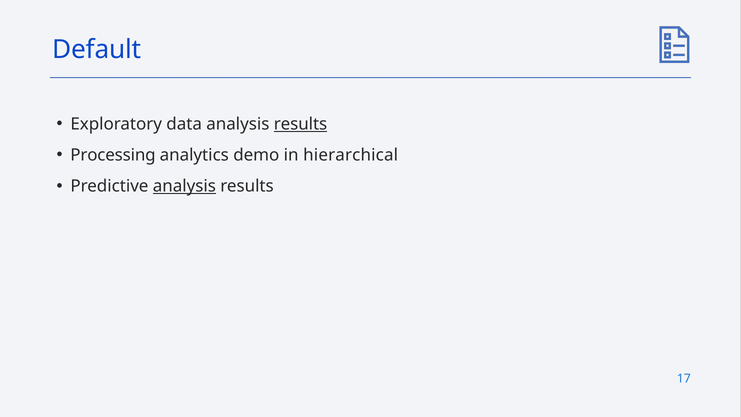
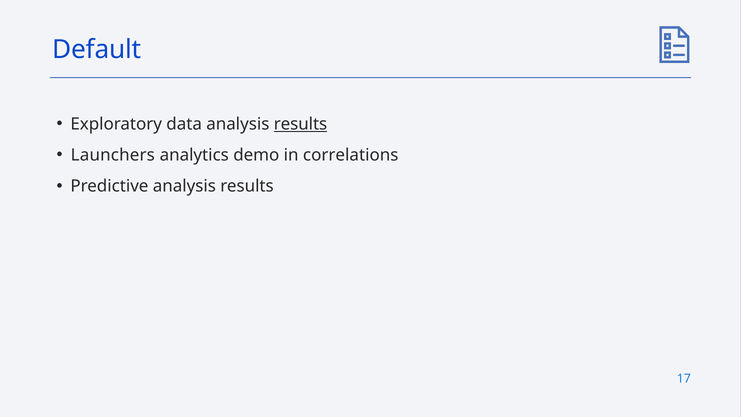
Processing: Processing -> Launchers (113, 155)
hierarchical: hierarchical -> correlations (351, 155)
analysis underline: present -> none (184, 186)
